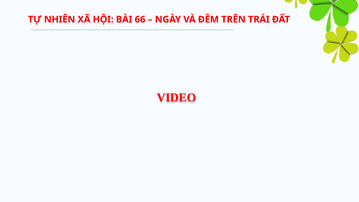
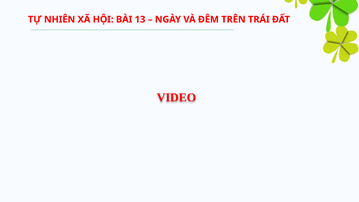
66: 66 -> 13 (140, 19)
